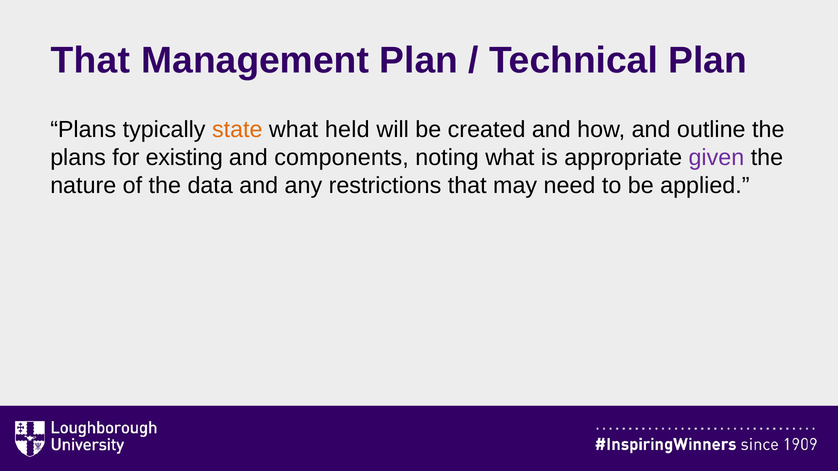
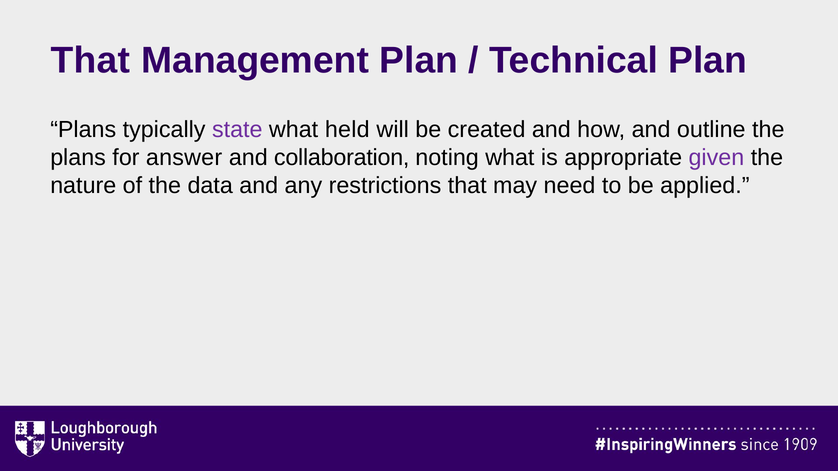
state colour: orange -> purple (237, 130)
existing: existing -> answer (184, 158)
components: components -> collaboration (342, 158)
